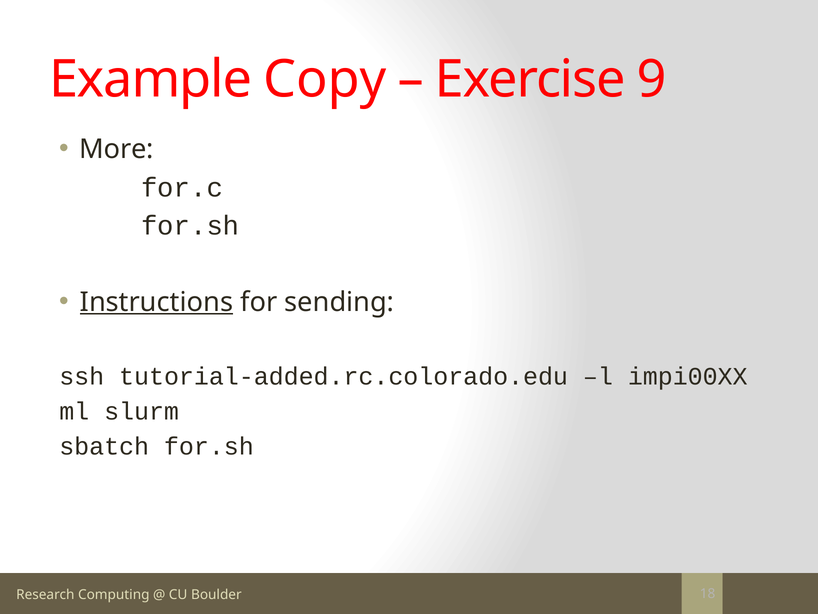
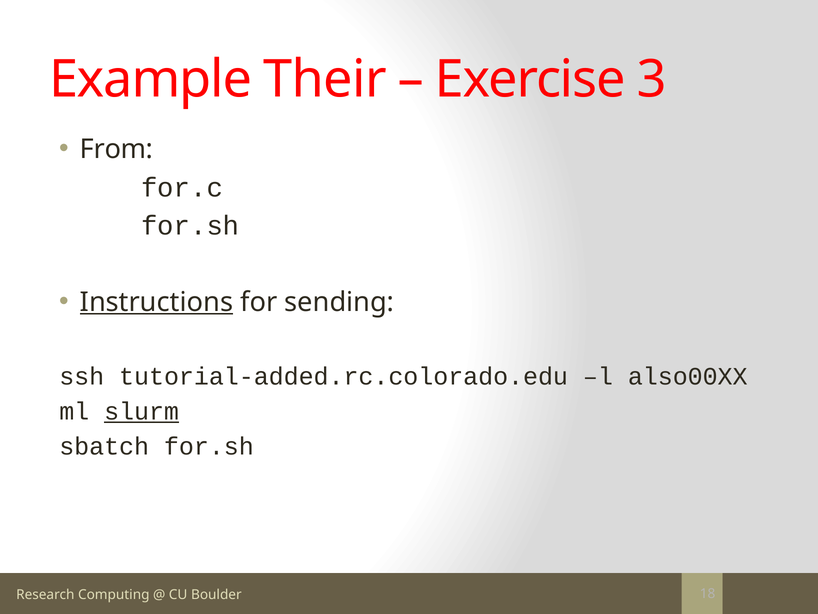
Copy: Copy -> Their (325, 79)
9: 9 -> 3 (652, 79)
More: More -> From (116, 149)
impi00XX: impi00XX -> also00XX (688, 376)
slurm underline: none -> present (142, 411)
